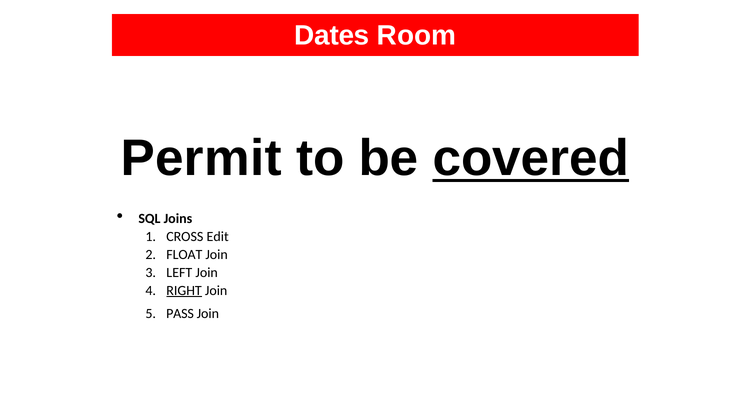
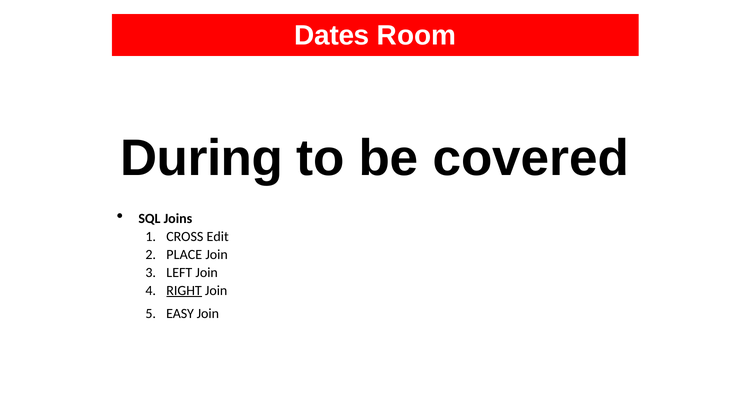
Permit: Permit -> During (202, 158)
covered underline: present -> none (531, 158)
FLOAT: FLOAT -> PLACE (184, 254)
PASS: PASS -> EASY (180, 313)
